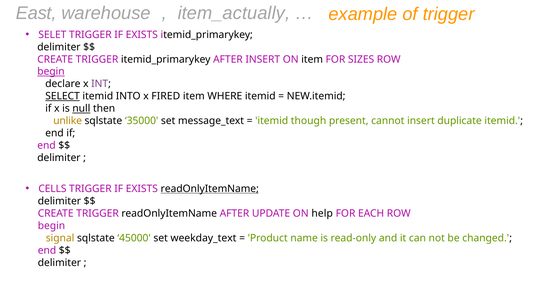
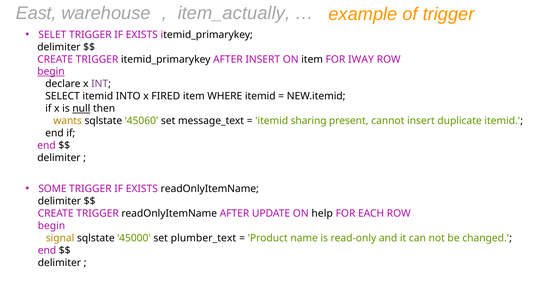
SIZES: SIZES -> IWAY (361, 59)
SELECT underline: present -> none (63, 96)
unlike: unlike -> wants (68, 121)
35000: 35000 -> 45060 (142, 121)
though: though -> sharing (309, 121)
CELLS: CELLS -> SOME (52, 189)
readOnlyItemName underline: present -> none (210, 189)
weekday_text: weekday_text -> plumber_text (203, 238)
